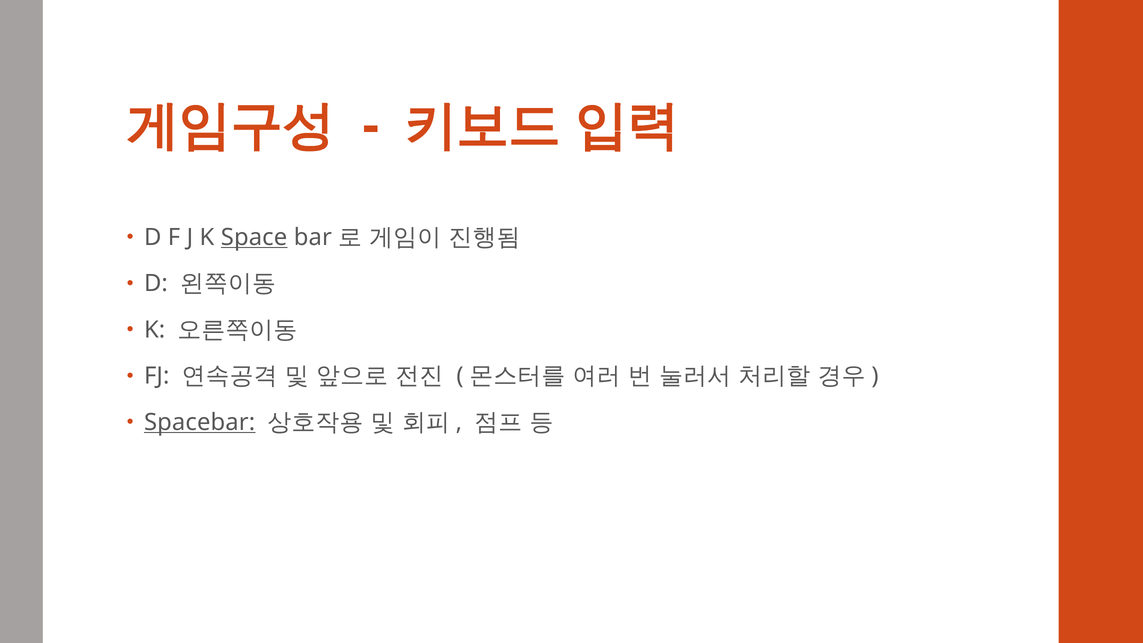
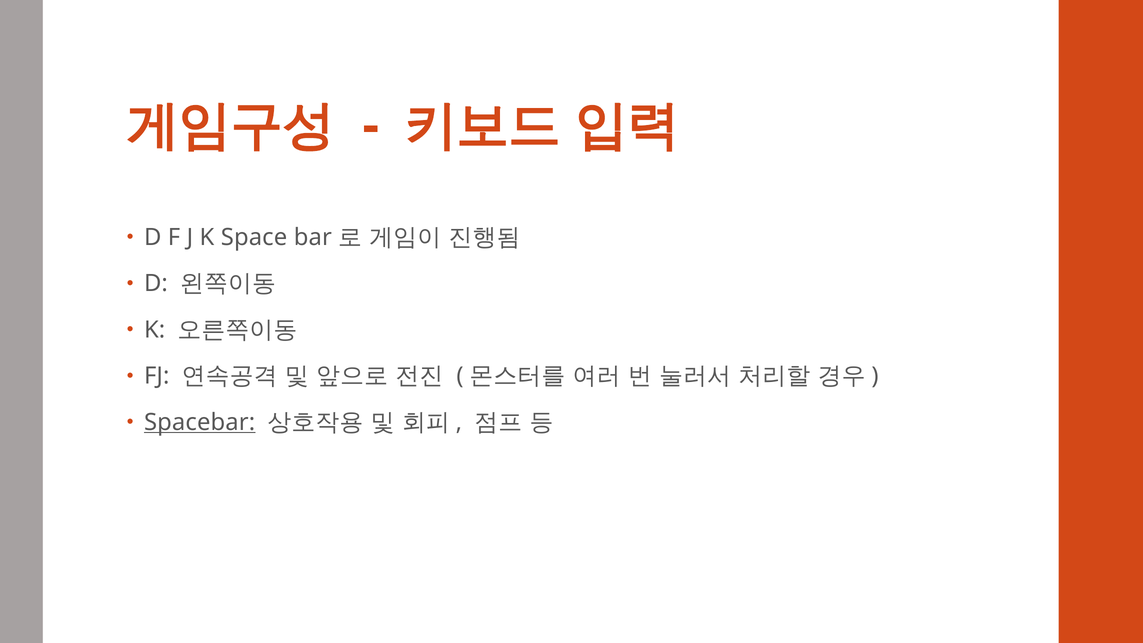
Space underline: present -> none (254, 237)
